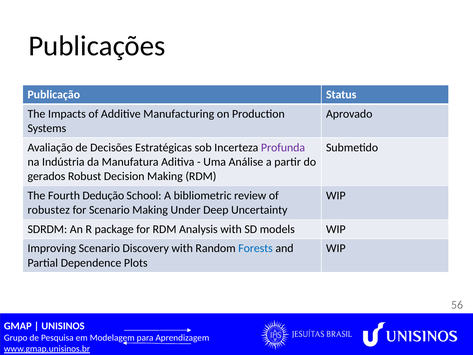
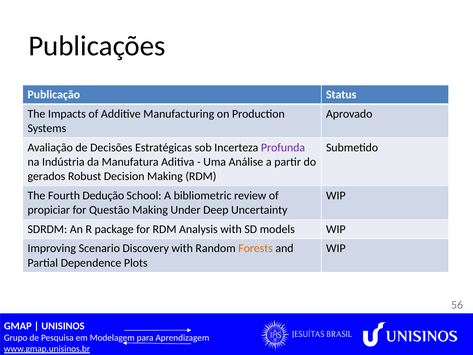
robustez: robustez -> propiciar (49, 210)
for Scenario: Scenario -> Questão (109, 210)
Forests colour: blue -> orange (256, 248)
